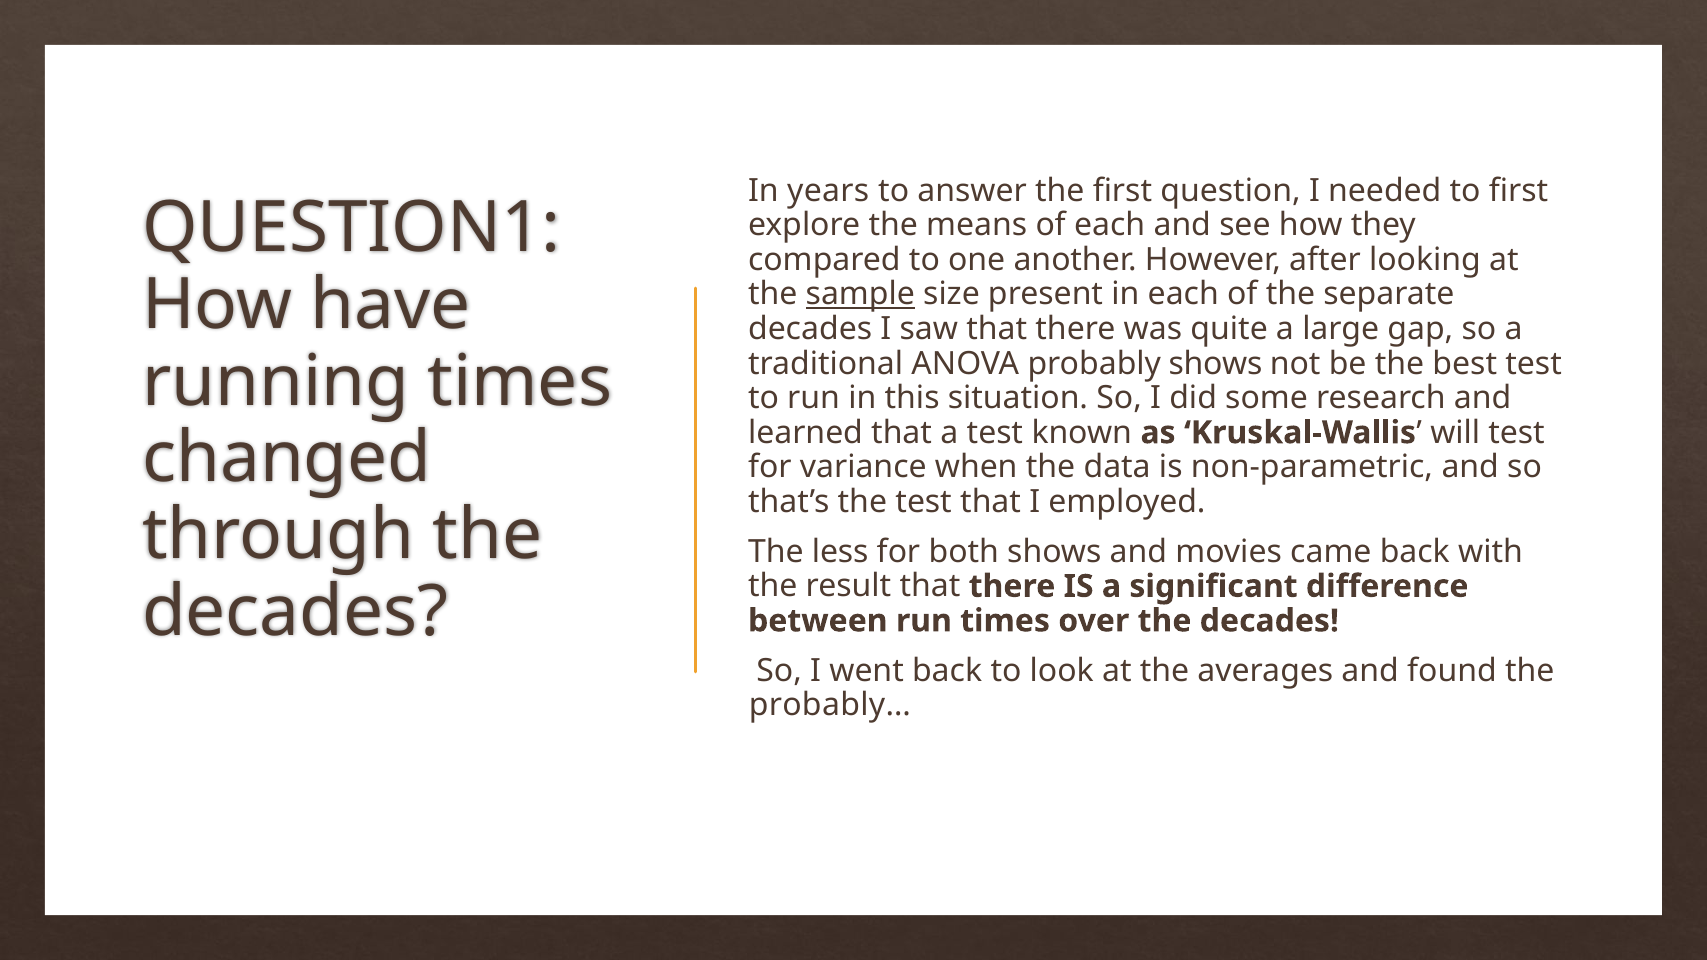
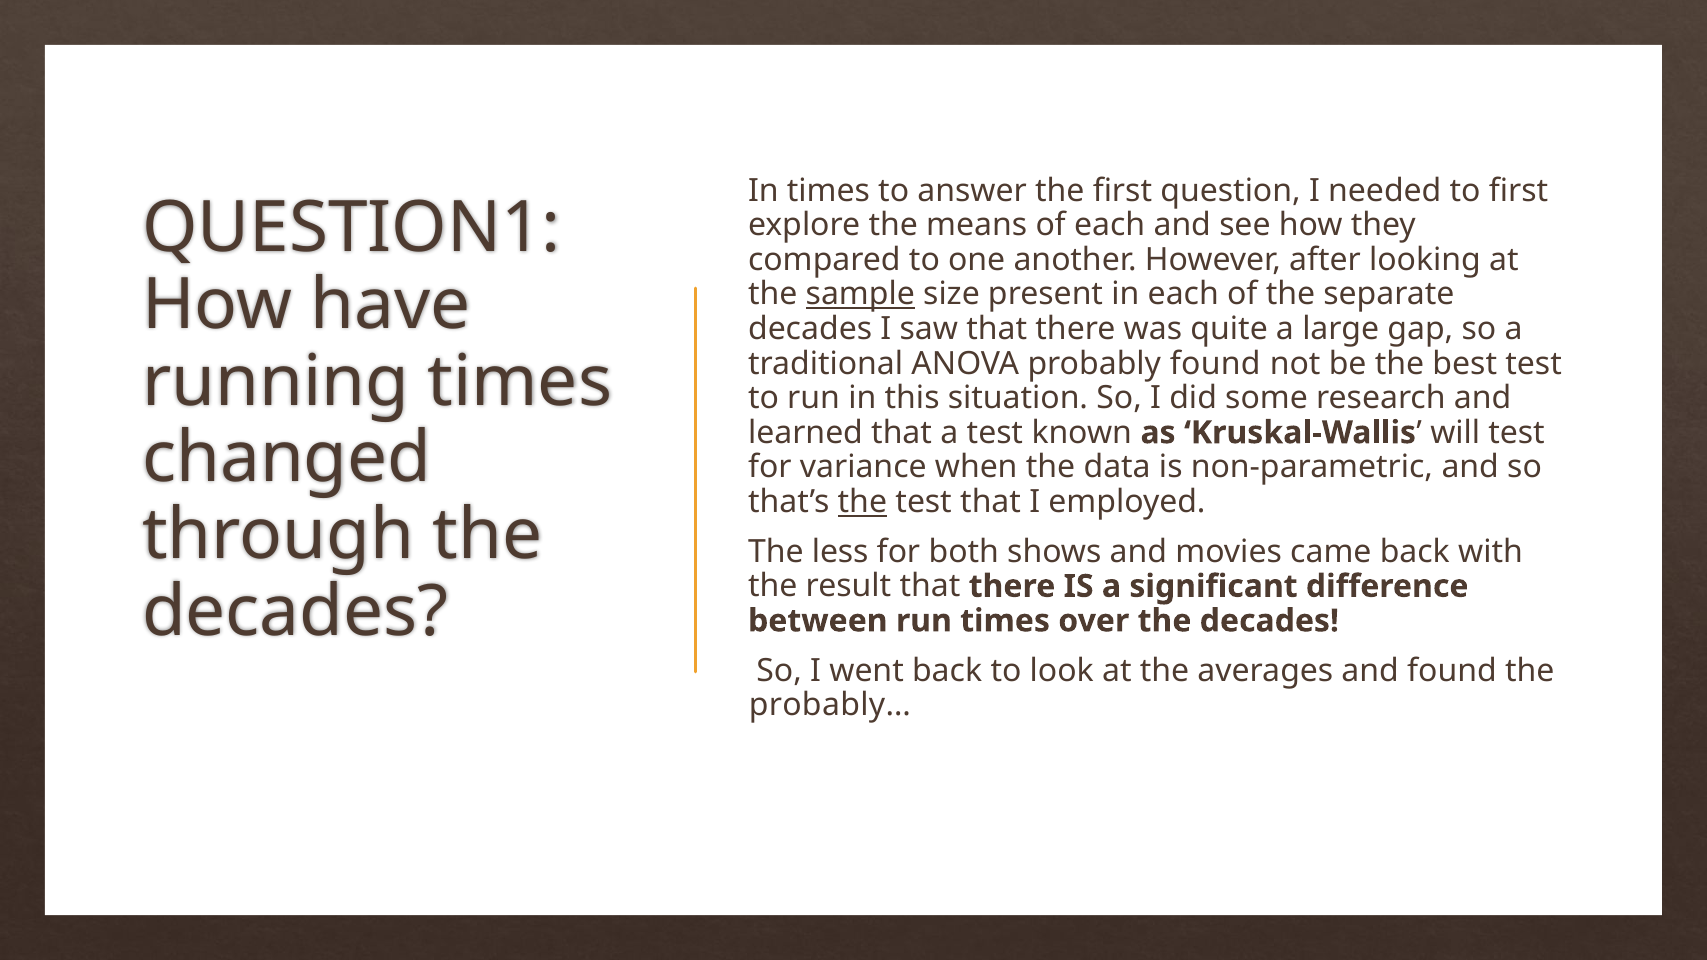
In years: years -> times (828, 191)
probably shows: shows -> found (1215, 364)
the underline: none -> present (862, 502)
